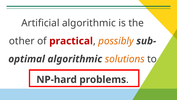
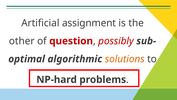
Artificial algorithmic: algorithmic -> assignment (89, 23)
practical: practical -> question (71, 41)
possibly colour: orange -> red (116, 41)
